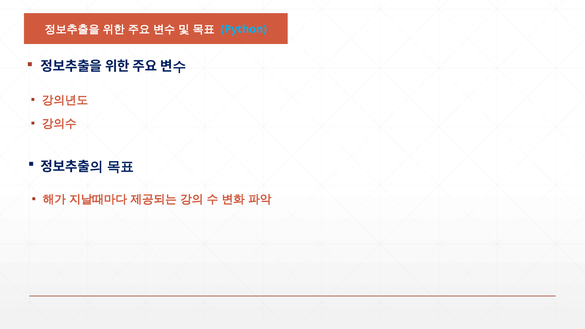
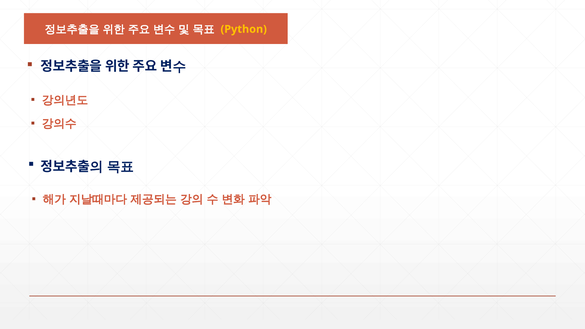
Python colour: light blue -> yellow (244, 29)
